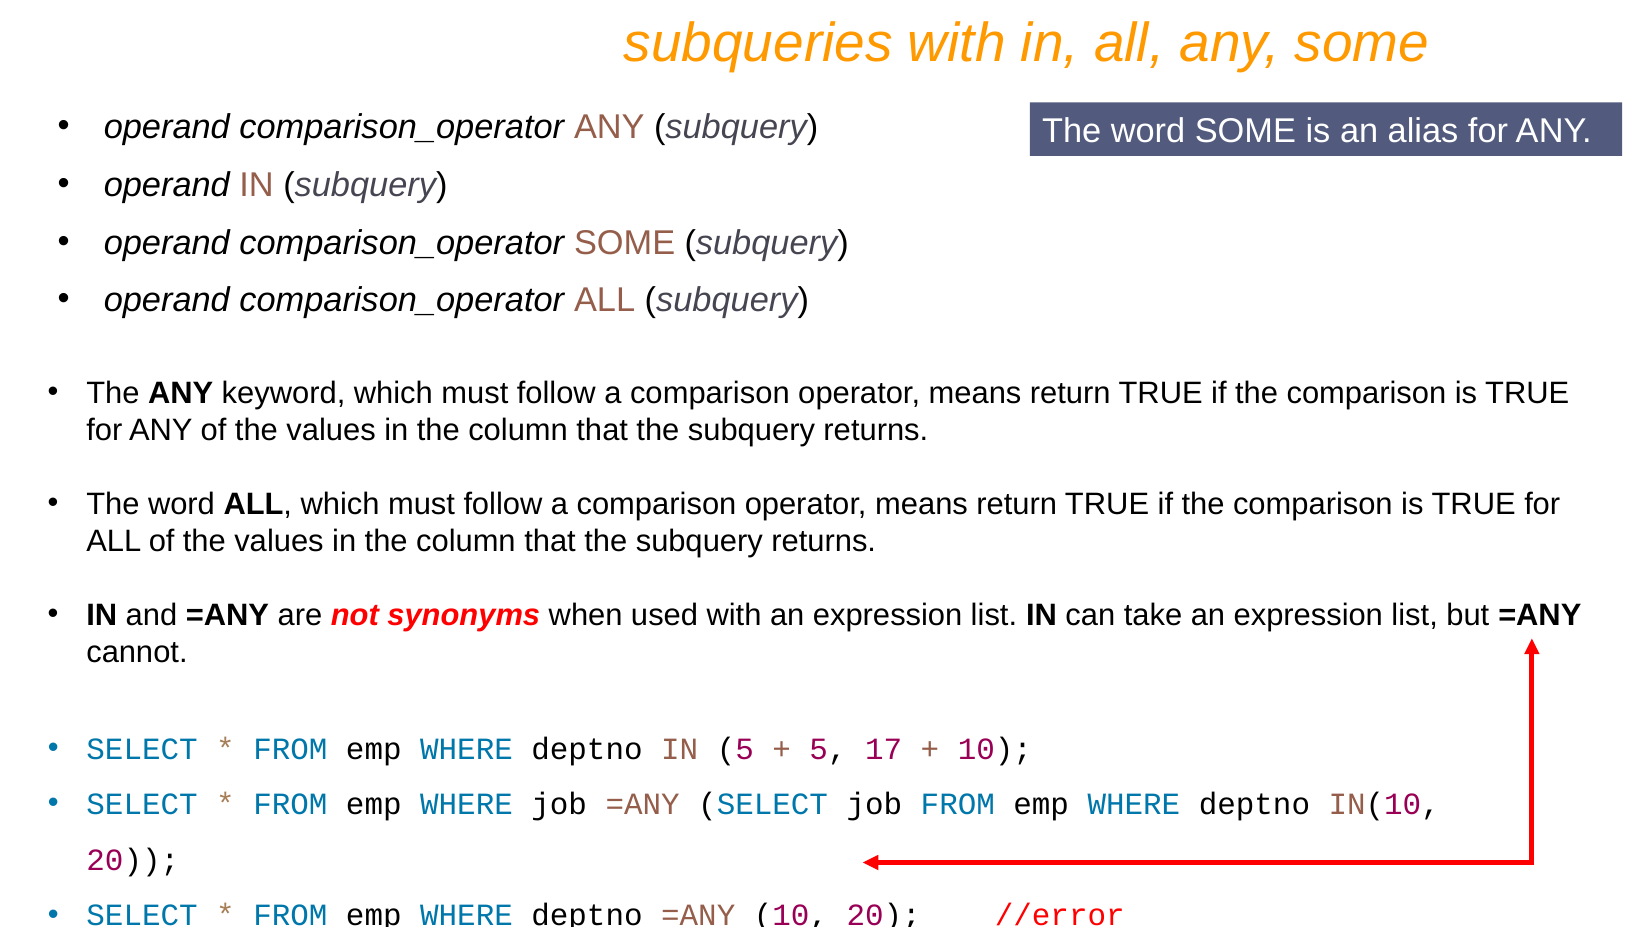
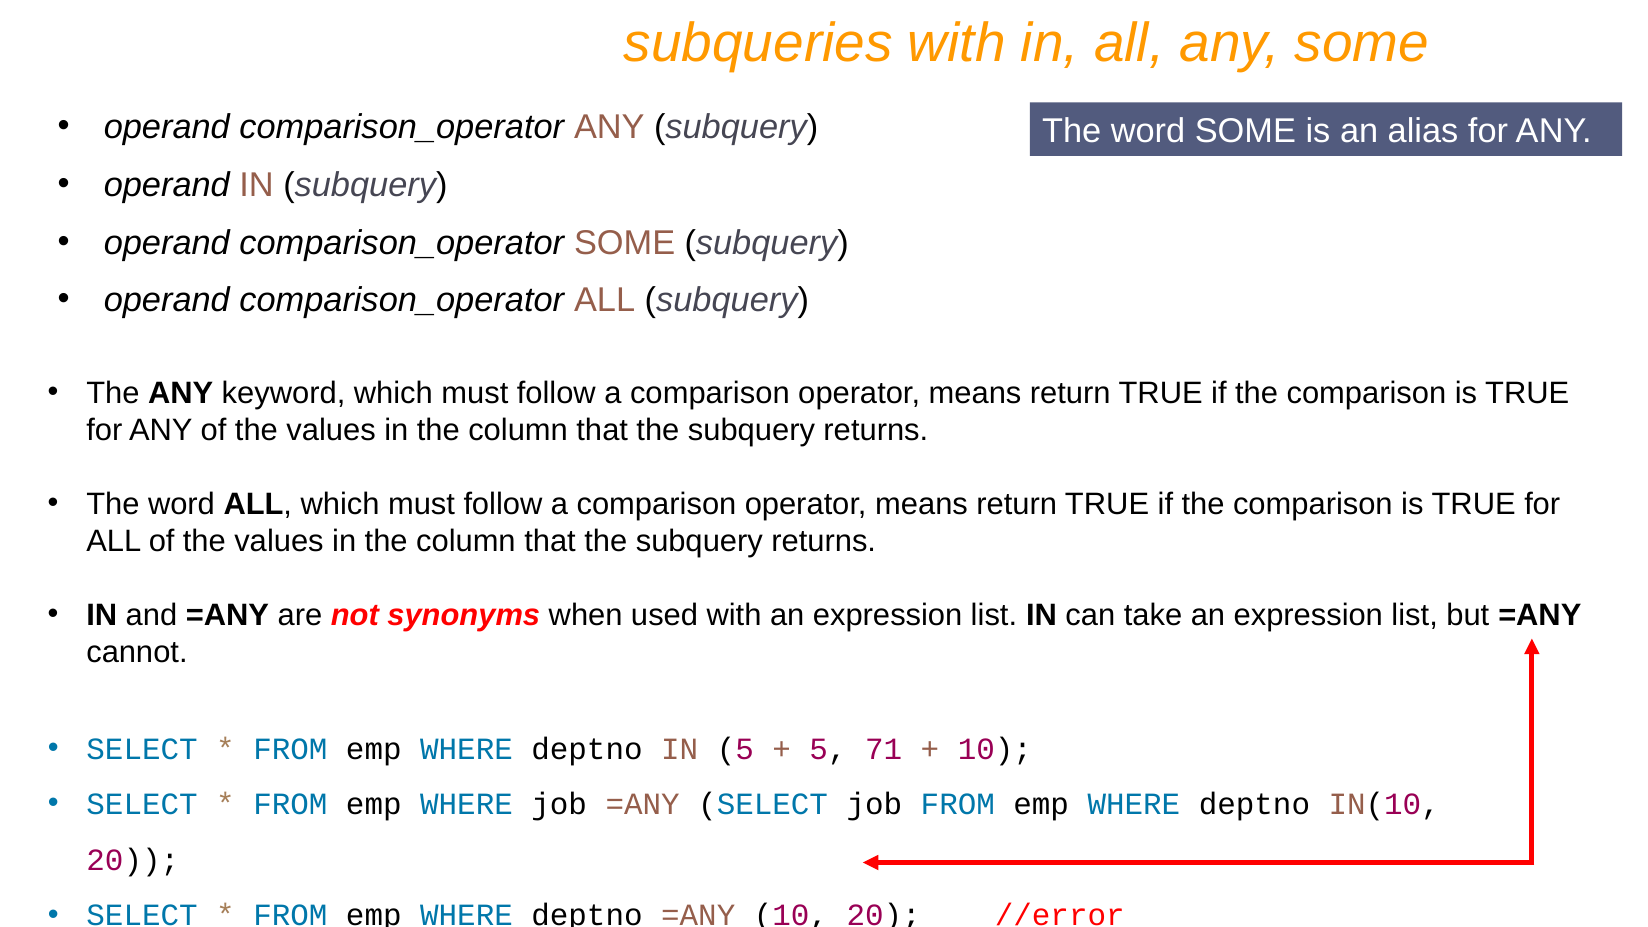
17: 17 -> 71 (884, 749)
